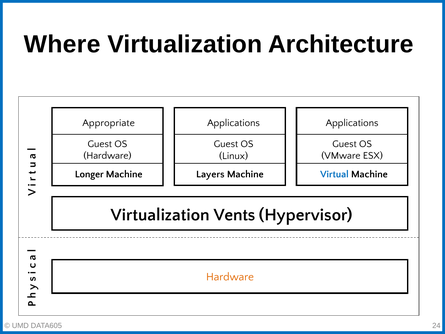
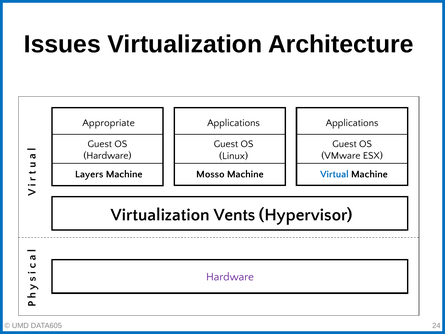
Where: Where -> Issues (62, 44)
Longer: Longer -> Layers (89, 174)
Layers: Layers -> Mosso (210, 174)
Hardware colour: orange -> purple (230, 277)
